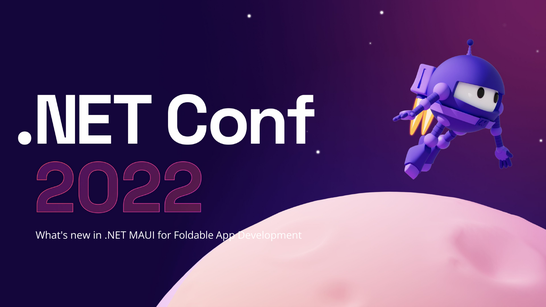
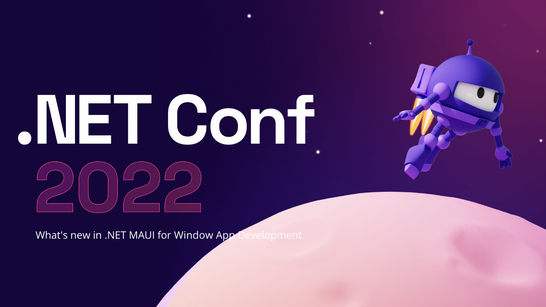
Foldable: Foldable -> Window (194, 235)
